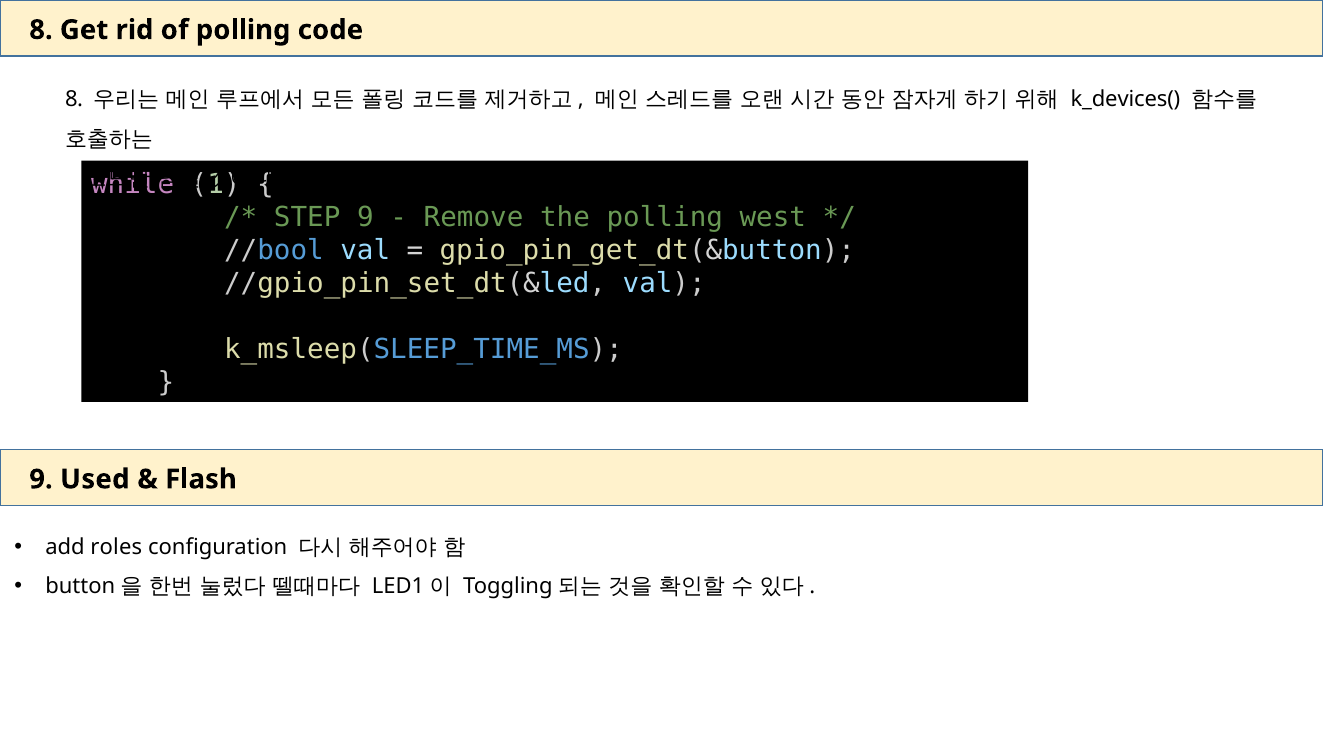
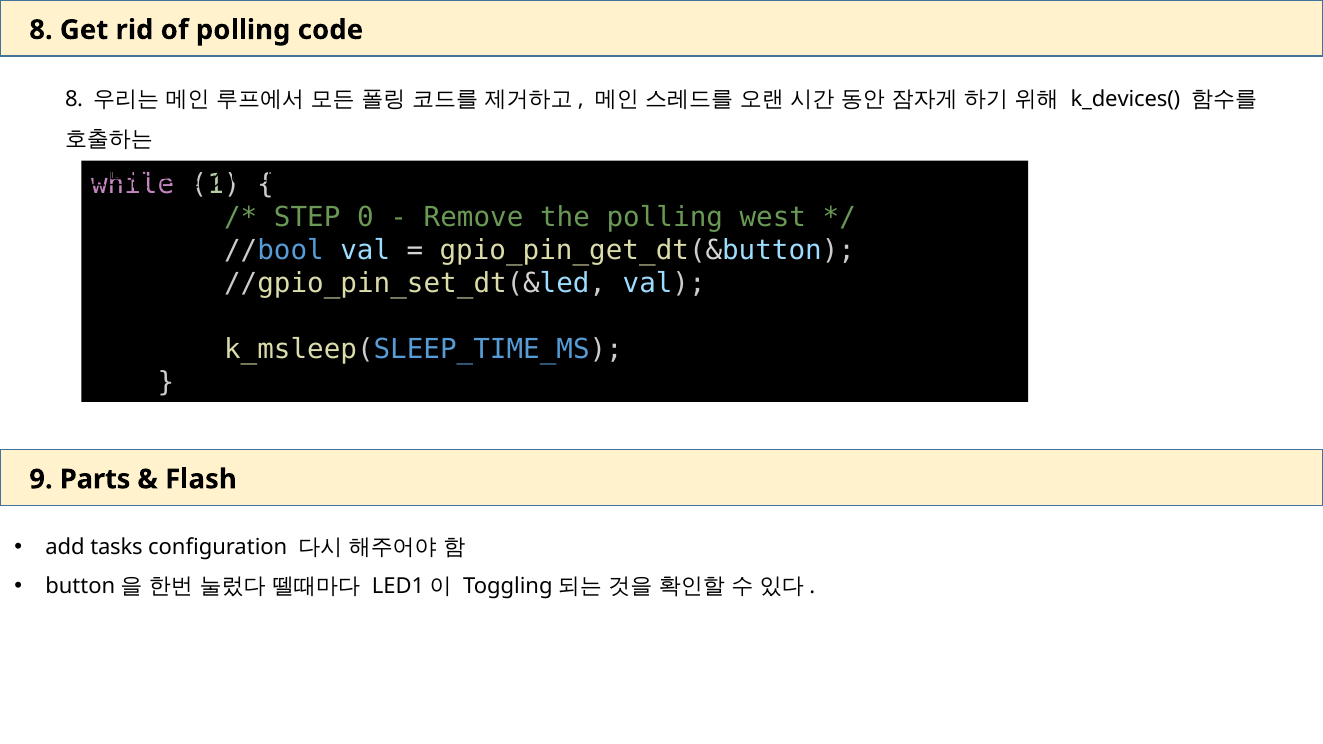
STEP 9: 9 -> 0 (365, 217)
Used: Used -> Parts (95, 479)
roles: roles -> tasks (116, 548)
